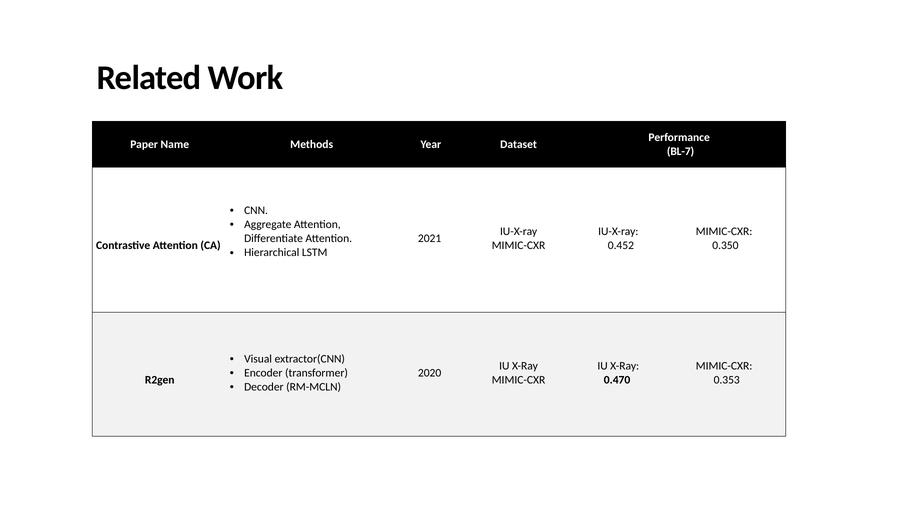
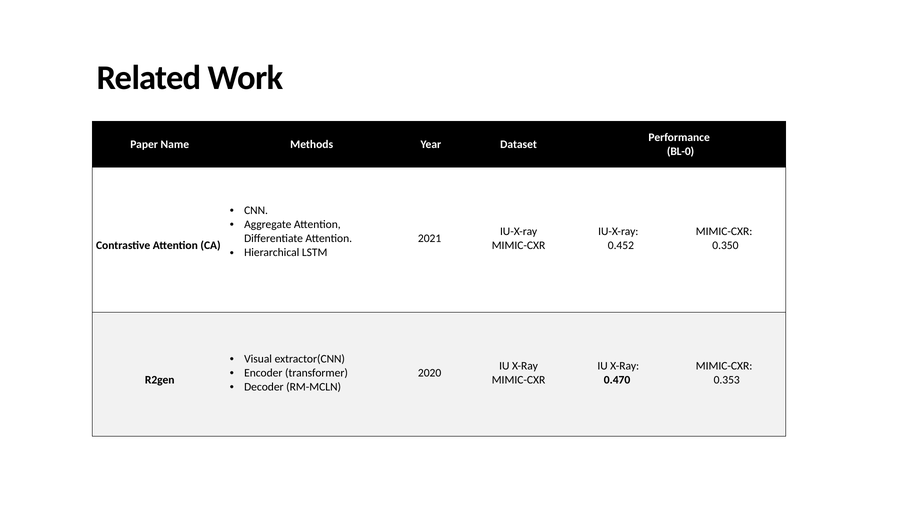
BL-7: BL-7 -> BL-0 (681, 151)
